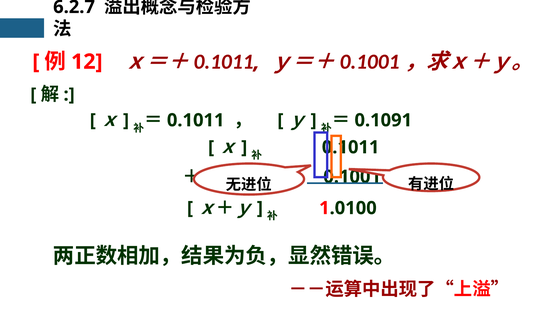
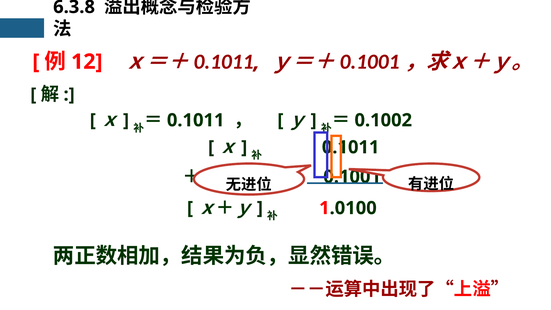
6.2.7: 6.2.7 -> 6.3.8 (74, 7)
0.1091: 0.1091 -> 0.1002 (383, 120)
